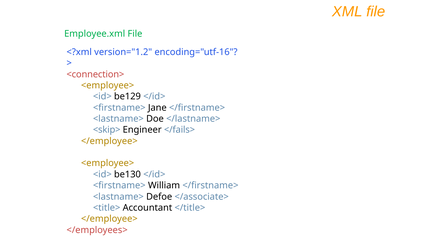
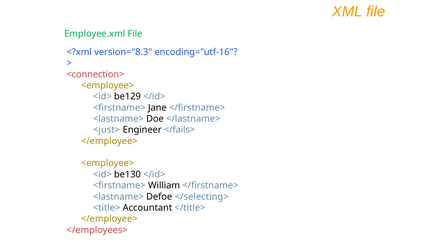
version="1.2: version="1.2 -> version="8.3 (123, 52)
<skip>: <skip> -> <just> (107, 130)
</associate>: </associate> -> </selecting> (202, 196)
